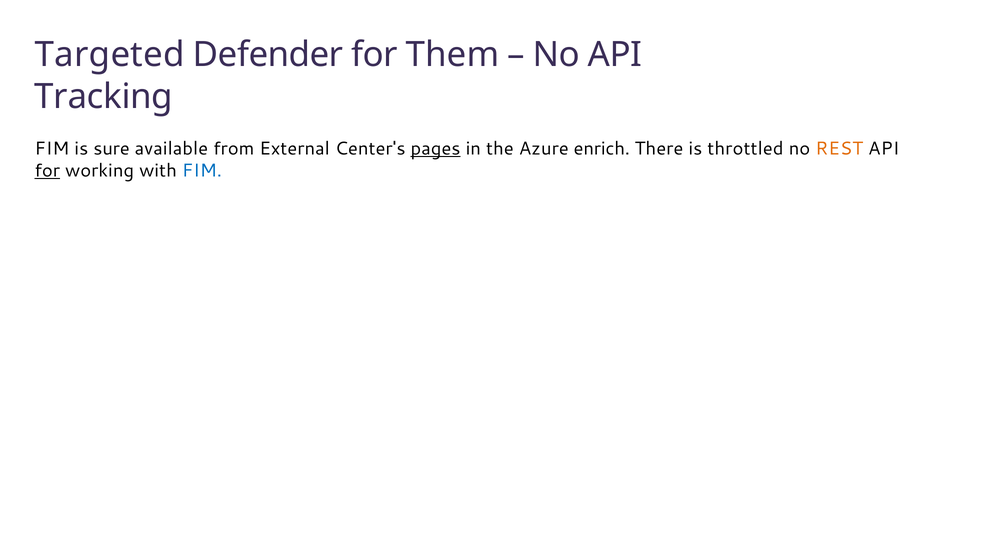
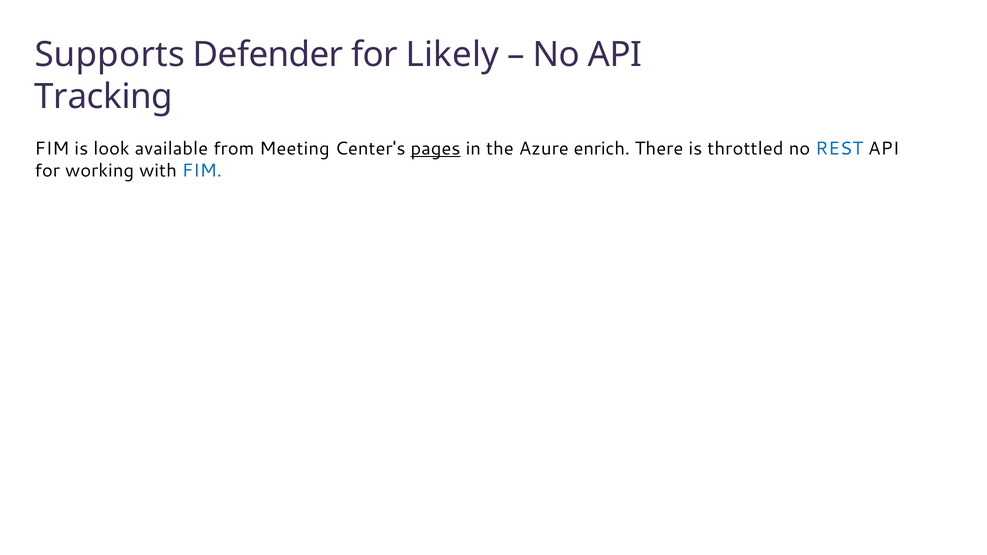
Targeted: Targeted -> Supports (110, 55)
Them: Them -> Likely (452, 55)
sure: sure -> look (111, 149)
External: External -> Meeting (295, 149)
REST colour: orange -> blue (839, 149)
for underline: present -> none (47, 171)
